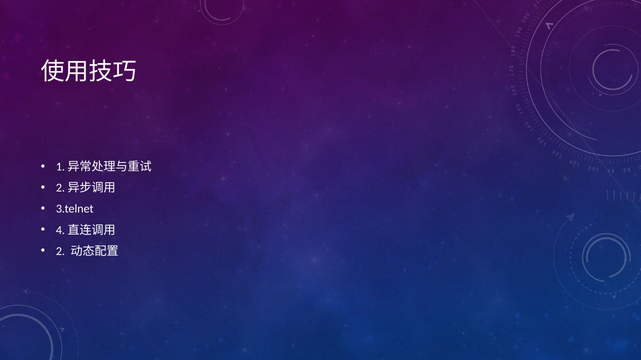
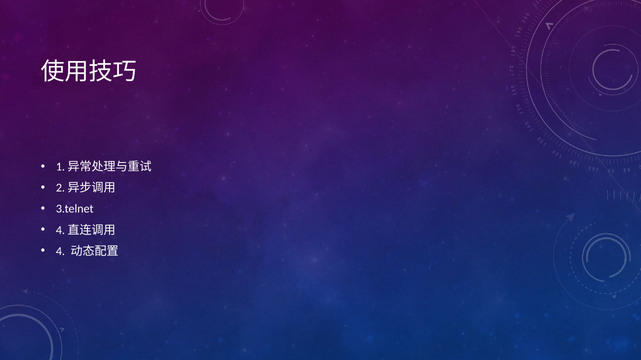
2: 2 -> 4 (60, 252)
